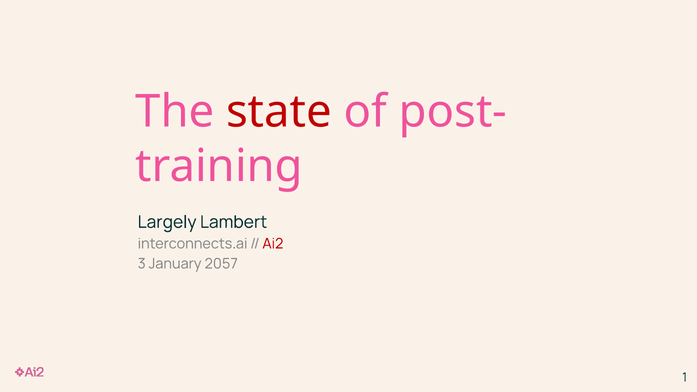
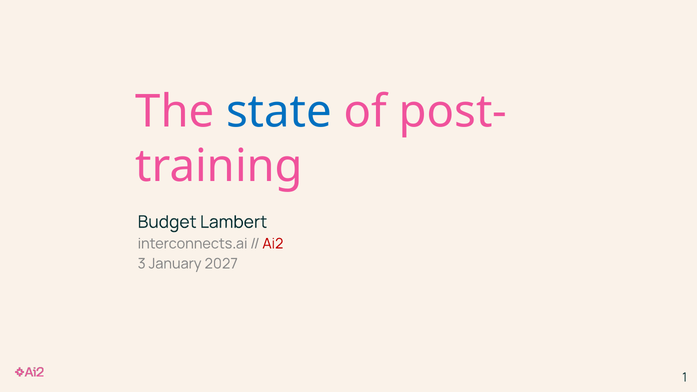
state colour: red -> blue (279, 112)
Largely: Largely -> Budget (167, 222)
2057: 2057 -> 2027 (221, 264)
